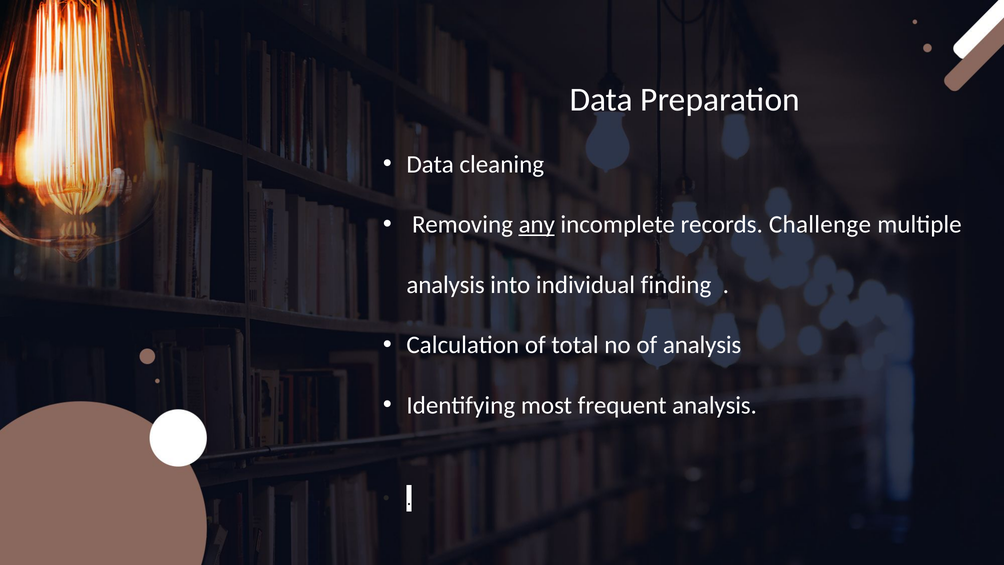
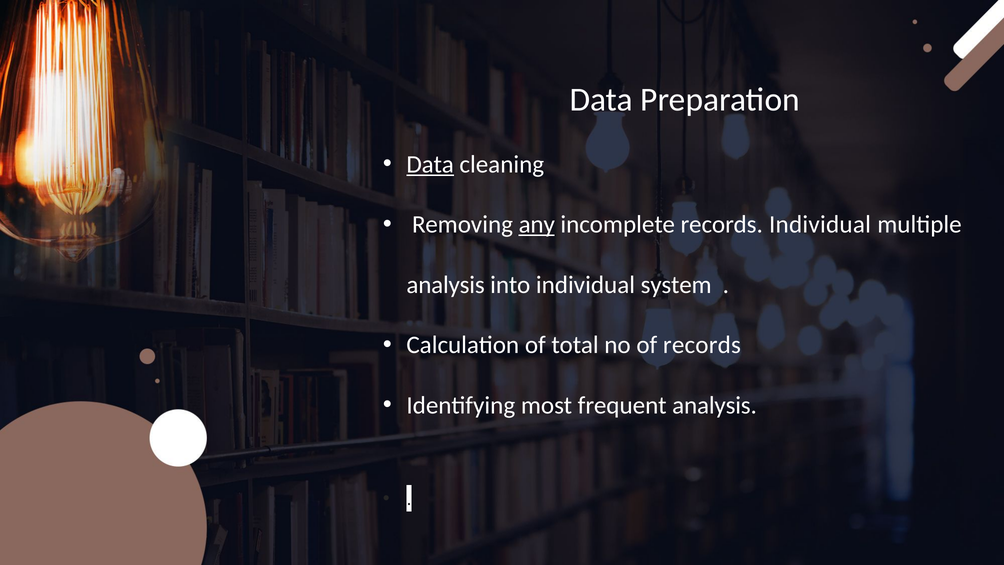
Data underline: none -> present (430, 164)
records Challenge: Challenge -> Individual (820, 225)
finding: finding -> system (676, 285)
of analysis: analysis -> records (702, 345)
